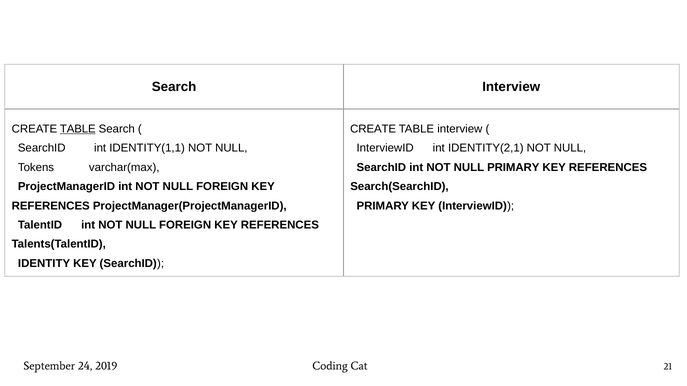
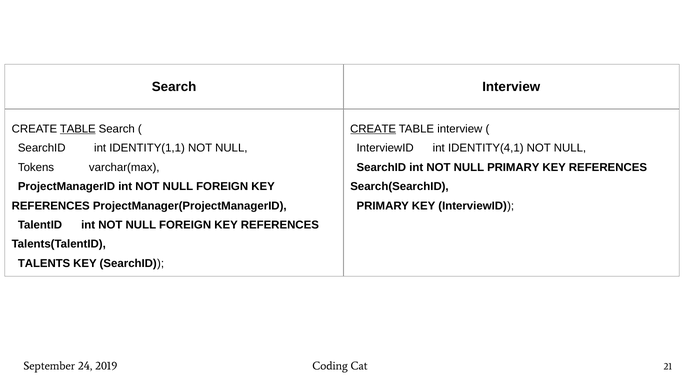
CREATE underline: none -> present (373, 129)
IDENTITY(2,1: IDENTITY(2,1 -> IDENTITY(4,1 (486, 148)
IDENTITY: IDENTITY -> TALENTS (44, 264)
